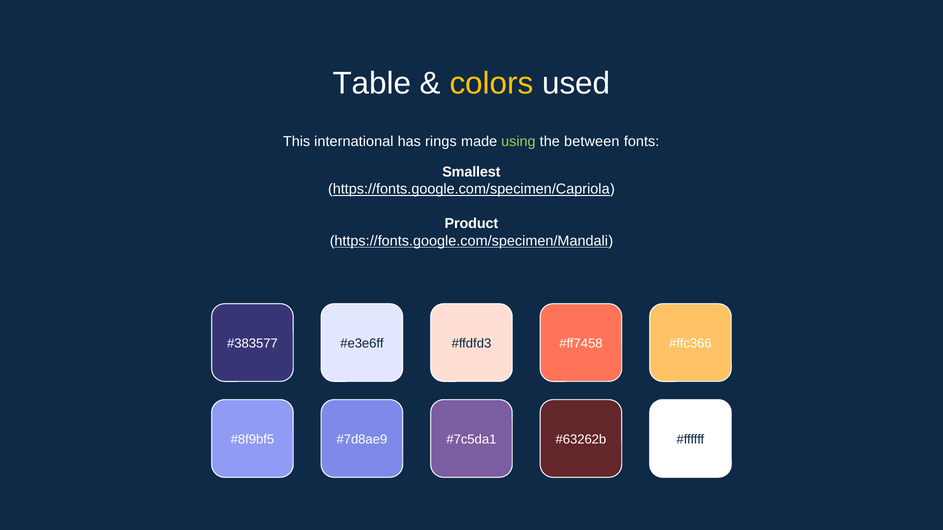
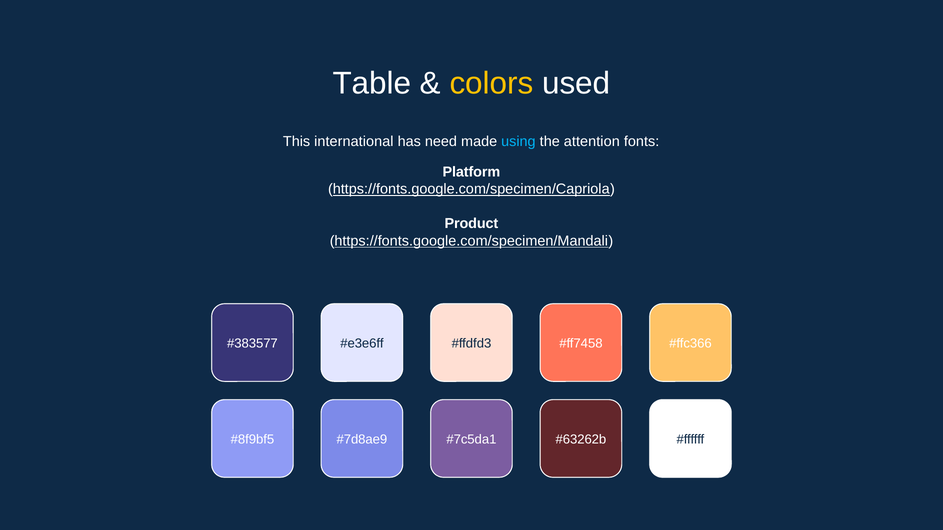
rings: rings -> need (441, 142)
using colour: light green -> light blue (518, 142)
between: between -> attention (592, 142)
Smallest: Smallest -> Platform (471, 172)
